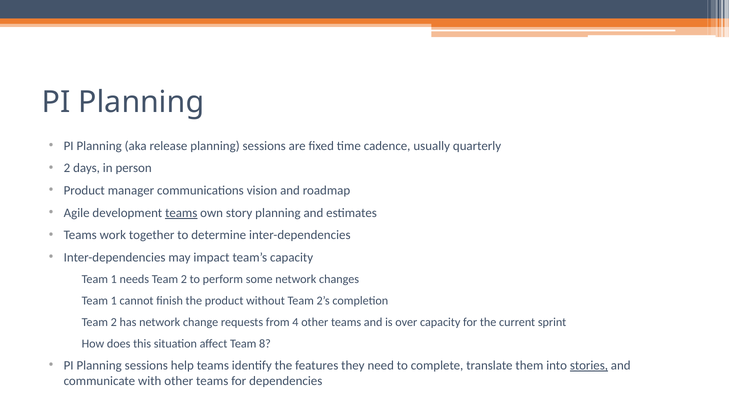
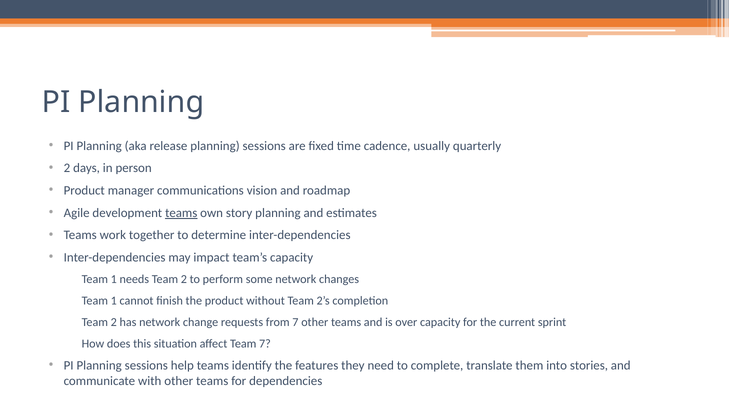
from 4: 4 -> 7 (295, 322)
Team 8: 8 -> 7 (265, 344)
stories underline: present -> none (589, 366)
